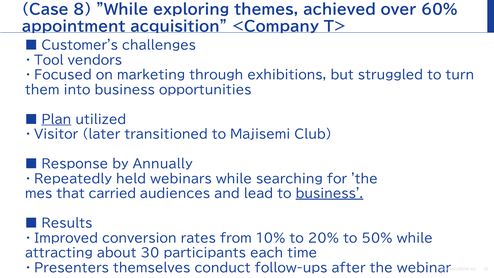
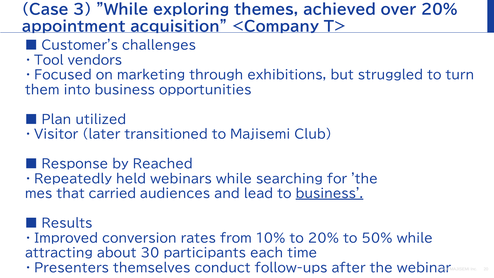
8: 8 -> 3 (83, 10)
over 60%: 60% -> 20% (439, 10)
Plan underline: present -> none (56, 120)
Annually: Annually -> Reached (163, 164)
